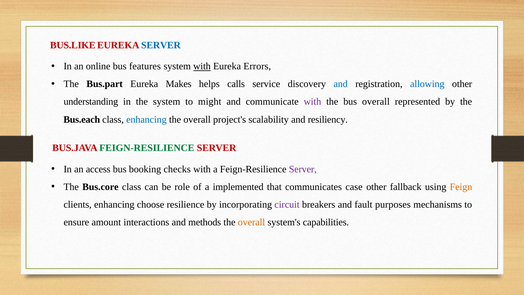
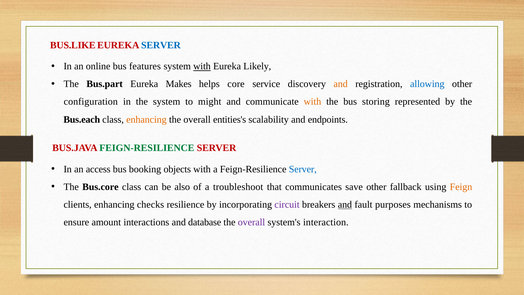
Errors: Errors -> Likely (257, 66)
calls: calls -> core (236, 84)
and colour: blue -> orange (341, 84)
understanding: understanding -> configuration (91, 102)
with colour: purple -> orange (312, 102)
bus overall: overall -> storing (376, 102)
enhancing colour: blue -> orange (146, 119)
project's: project's -> entities's (230, 119)
resiliency: resiliency -> endpoints (328, 119)
checks: checks -> objects (177, 169)
Server colour: purple -> blue (303, 169)
role: role -> also (182, 187)
implemented: implemented -> troubleshoot (238, 187)
case: case -> save (354, 187)
choose: choose -> checks (151, 204)
and underline: none -> present (345, 204)
methods: methods -> database (205, 222)
overall colour: orange -> purple (252, 222)
capabilities: capabilities -> interaction (326, 222)
